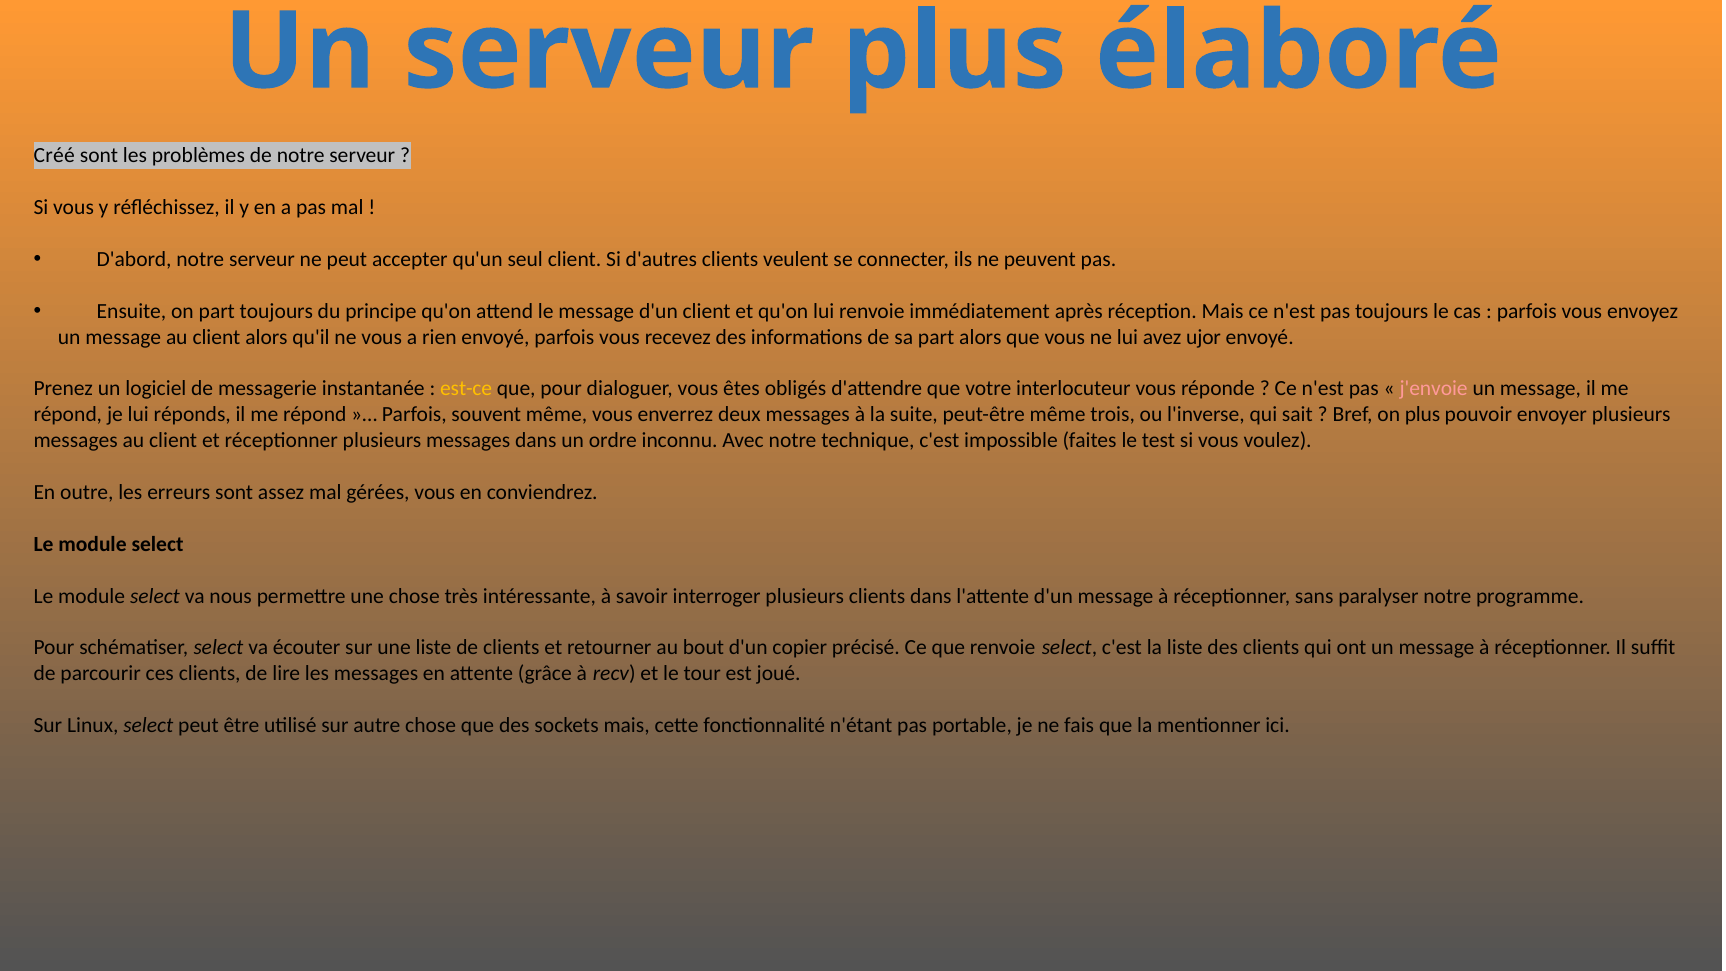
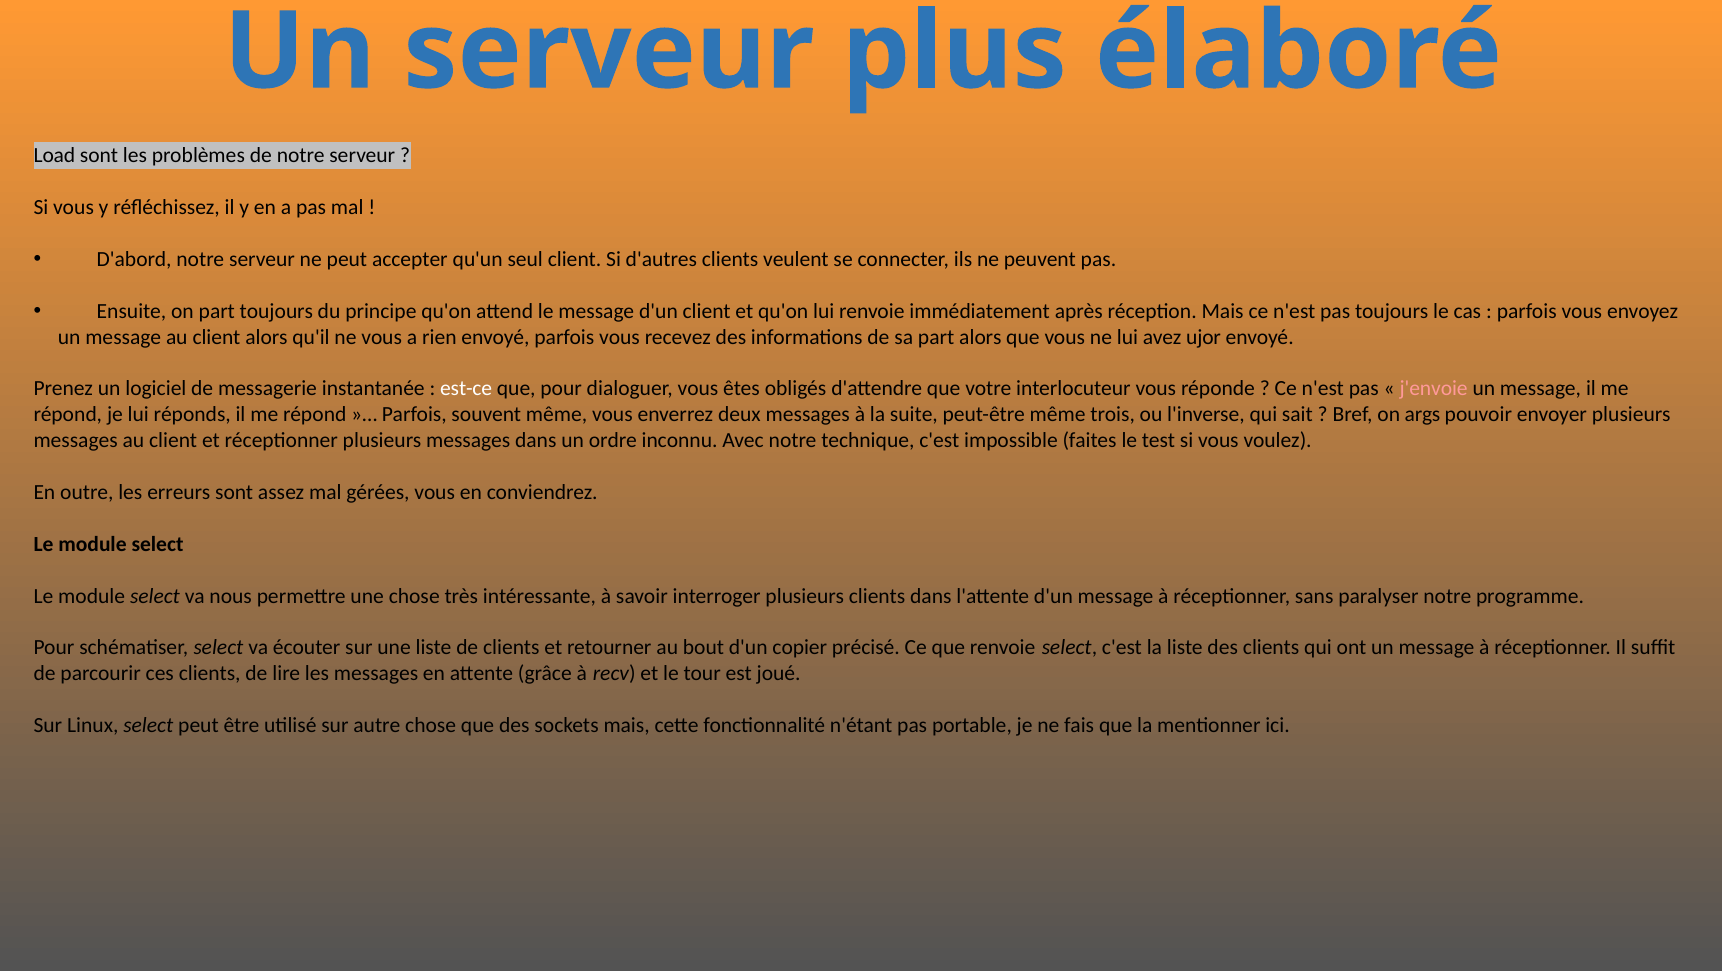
Créé: Créé -> Load (54, 156)
est-ce colour: yellow -> white (466, 389)
on plus: plus -> args (1423, 415)
